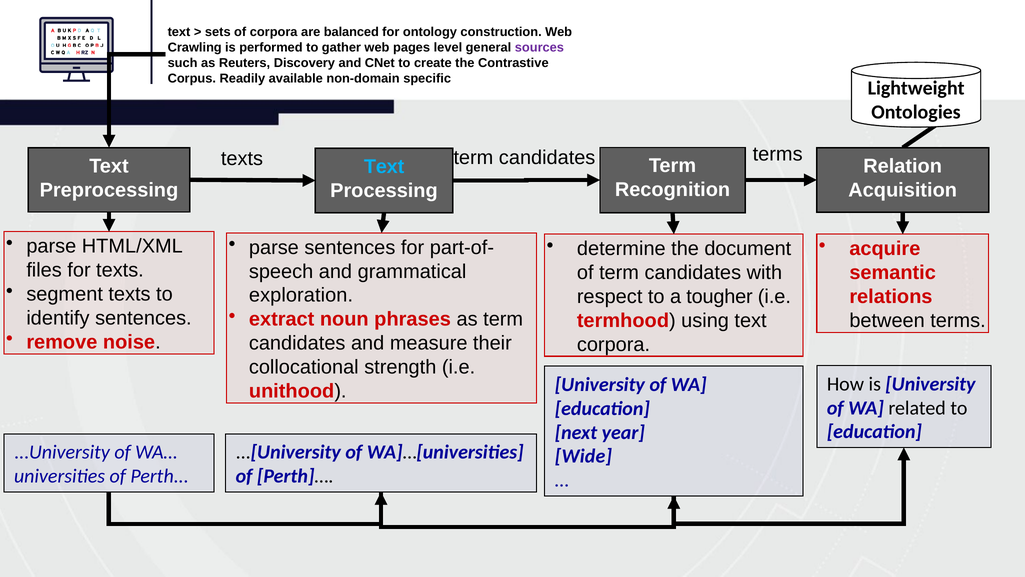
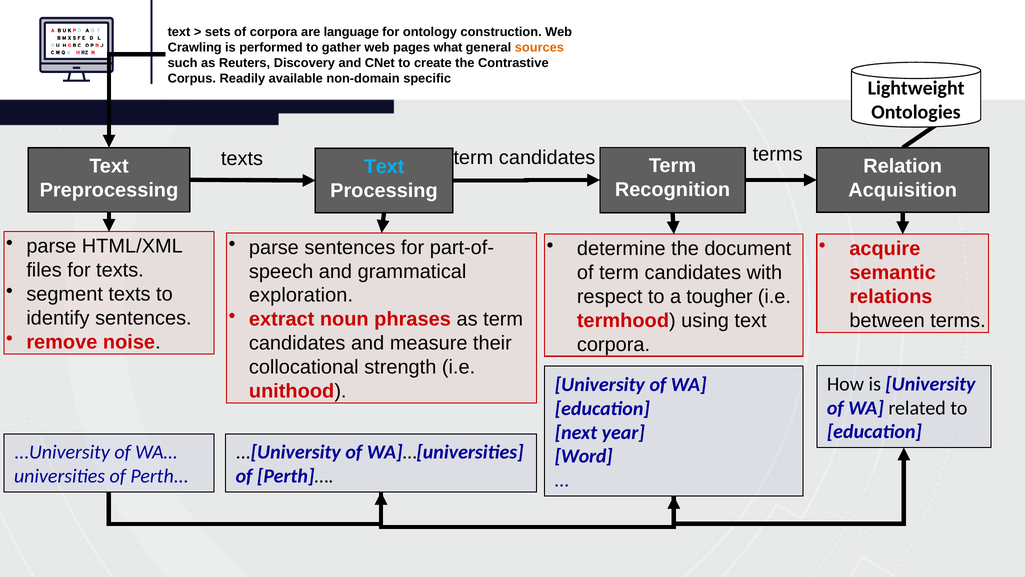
balanced: balanced -> language (351, 32)
level: level -> what (448, 47)
sources colour: purple -> orange (539, 47)
Wide: Wide -> Word (584, 456)
